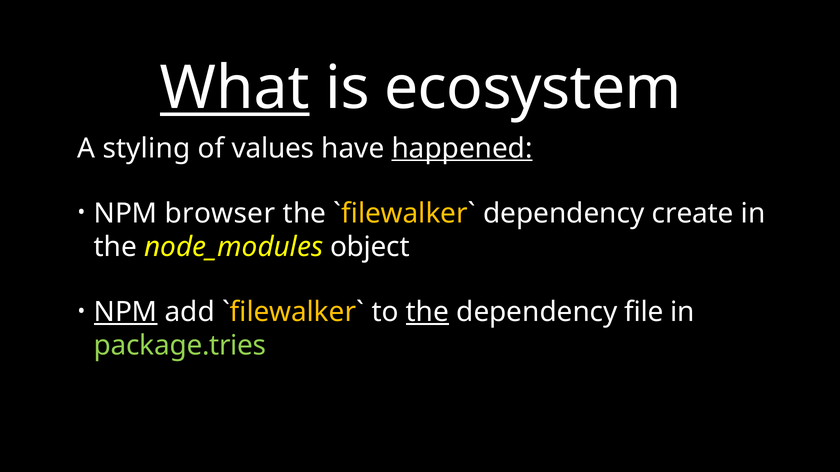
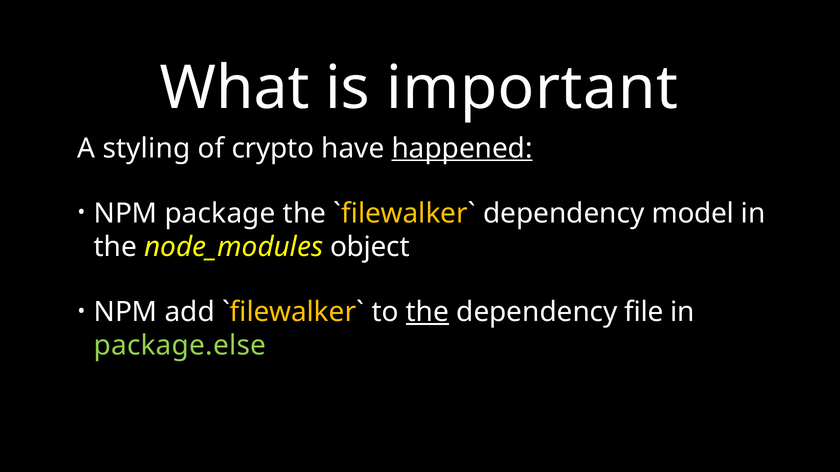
What underline: present -> none (235, 88)
ecosystem: ecosystem -> important (532, 88)
values: values -> crypto (273, 148)
browser: browser -> package (220, 214)
create: create -> model (693, 214)
NPM underline: present -> none (126, 312)
package.tries: package.tries -> package.else (180, 346)
